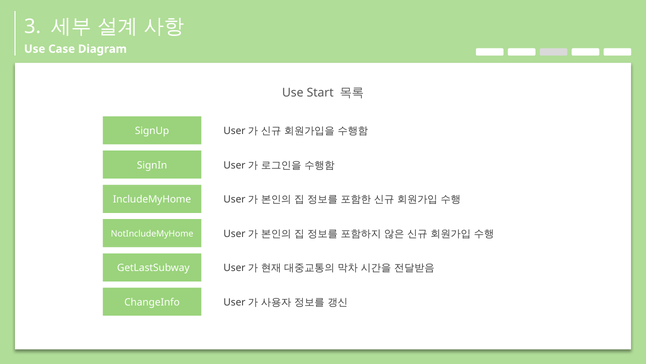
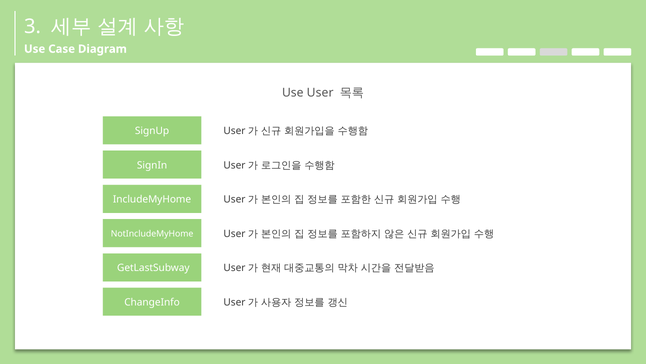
Start: Start -> User (320, 92)
